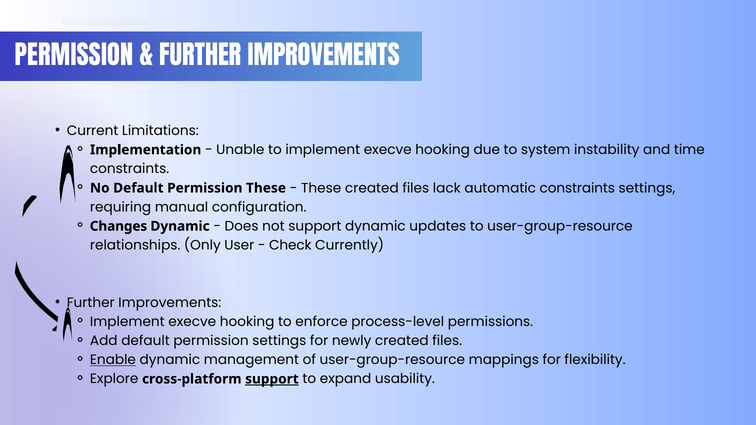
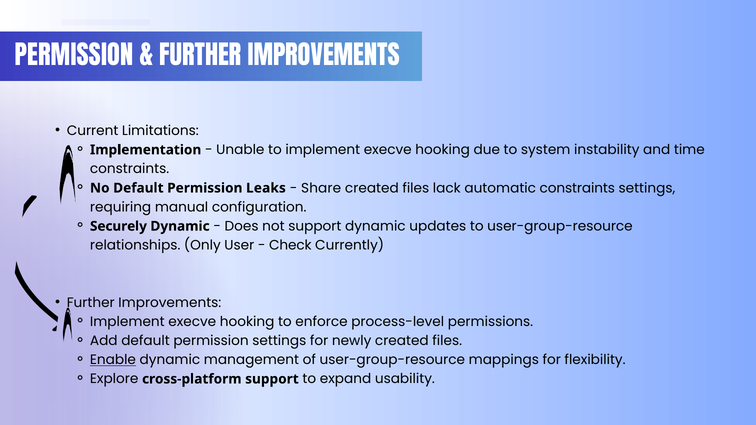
Permission These: These -> Leaks (266, 188)
These: These -> Share (321, 188)
Changes: Changes -> Securely (118, 226)
support underline: present -> none (272, 379)
